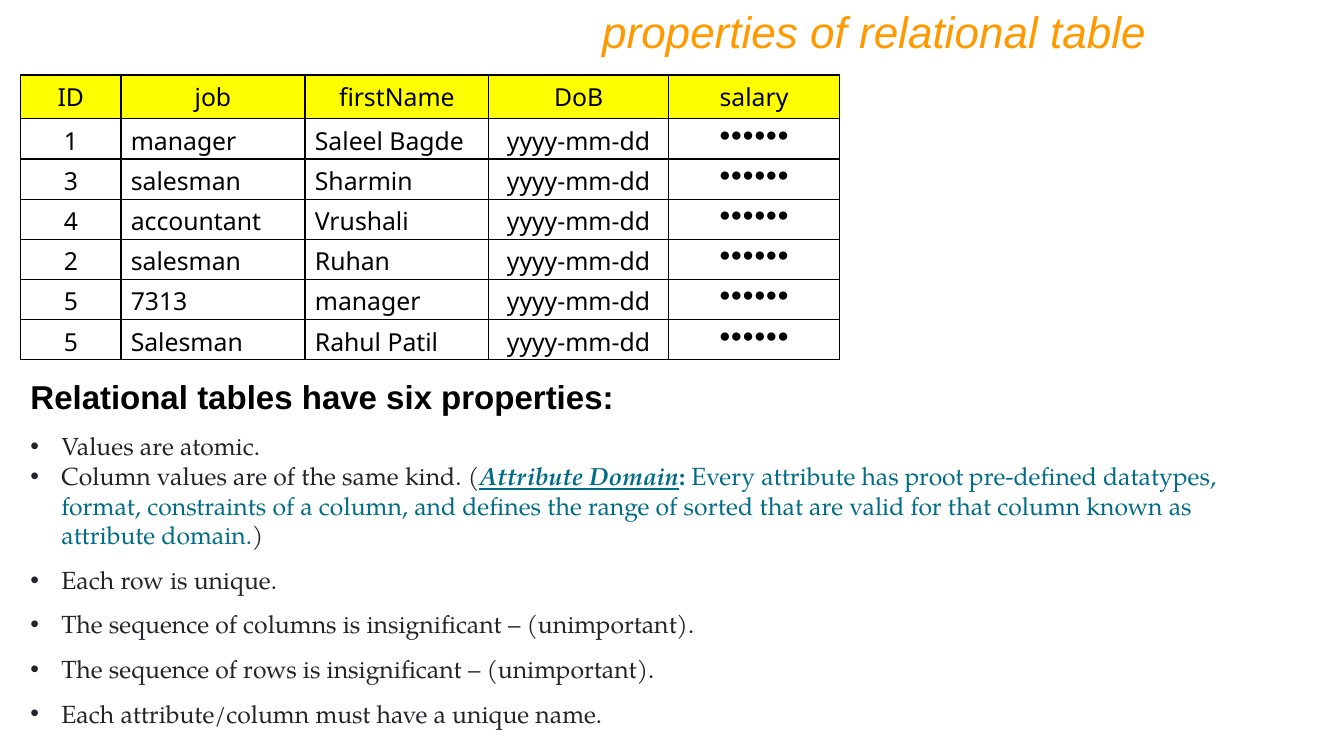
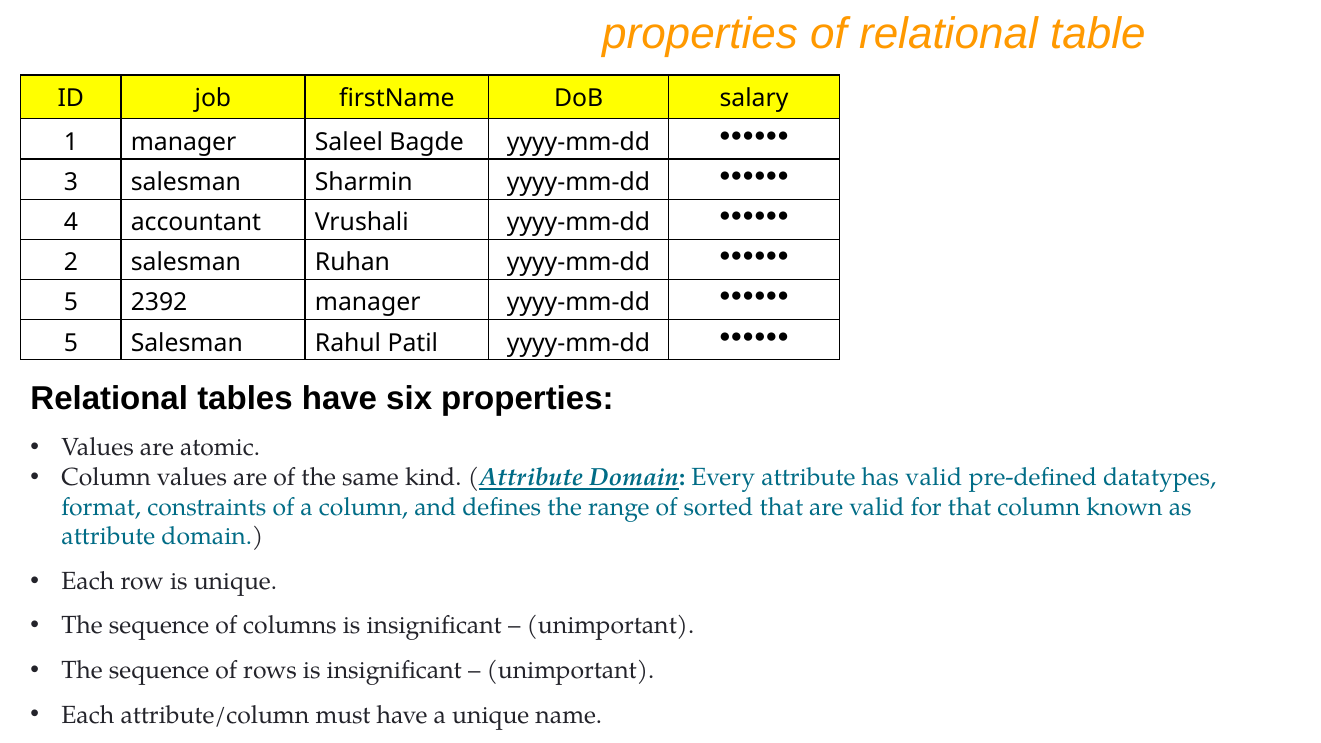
7313: 7313 -> 2392 (159, 303)
has proot: proot -> valid (934, 477)
